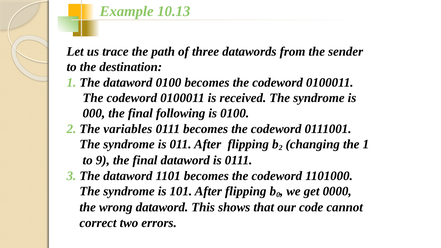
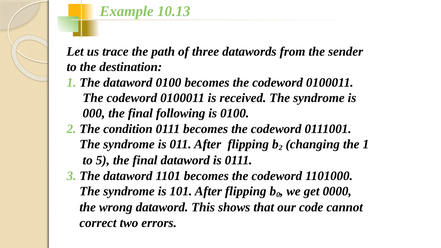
variables: variables -> condition (128, 129)
9: 9 -> 5 (103, 160)
